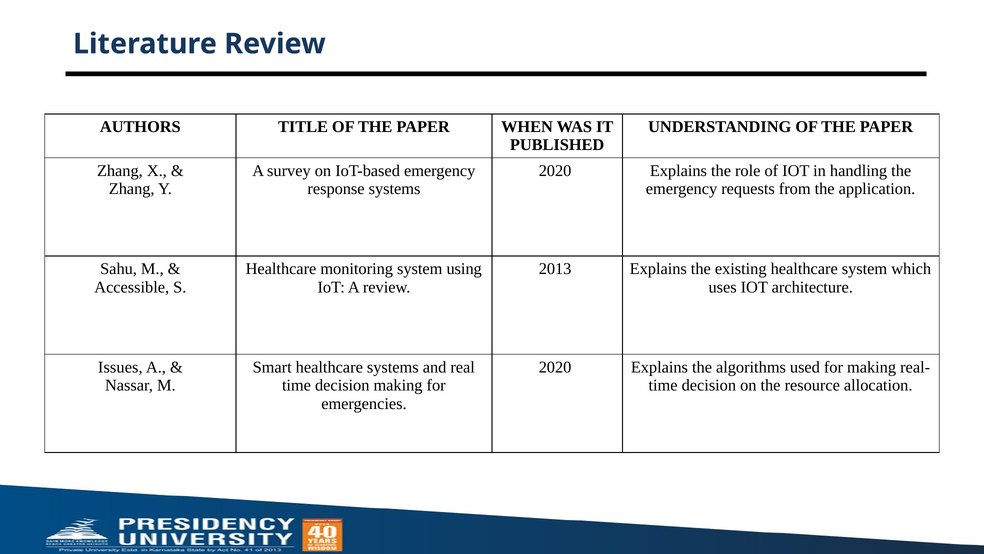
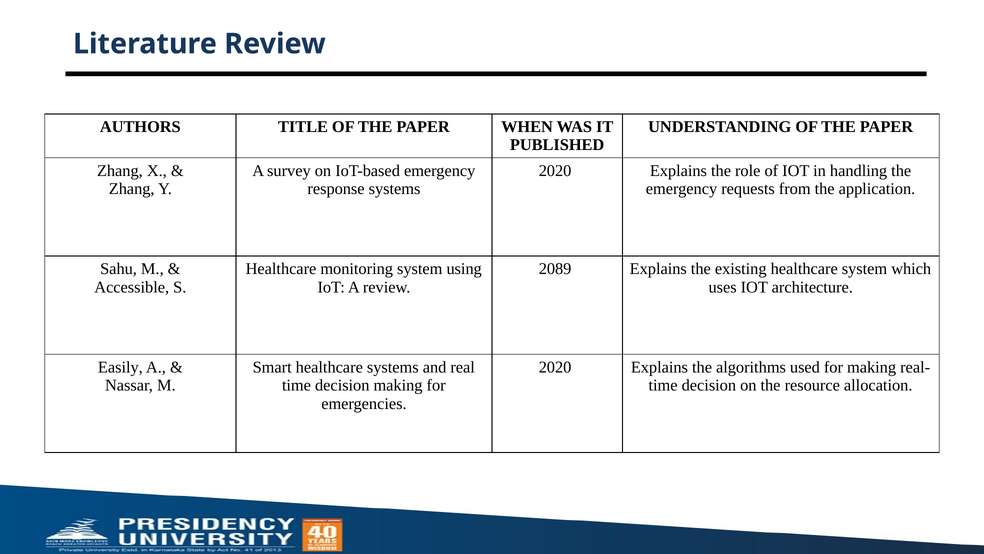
2013: 2013 -> 2089 (555, 269)
Issues: Issues -> Easily (120, 367)
